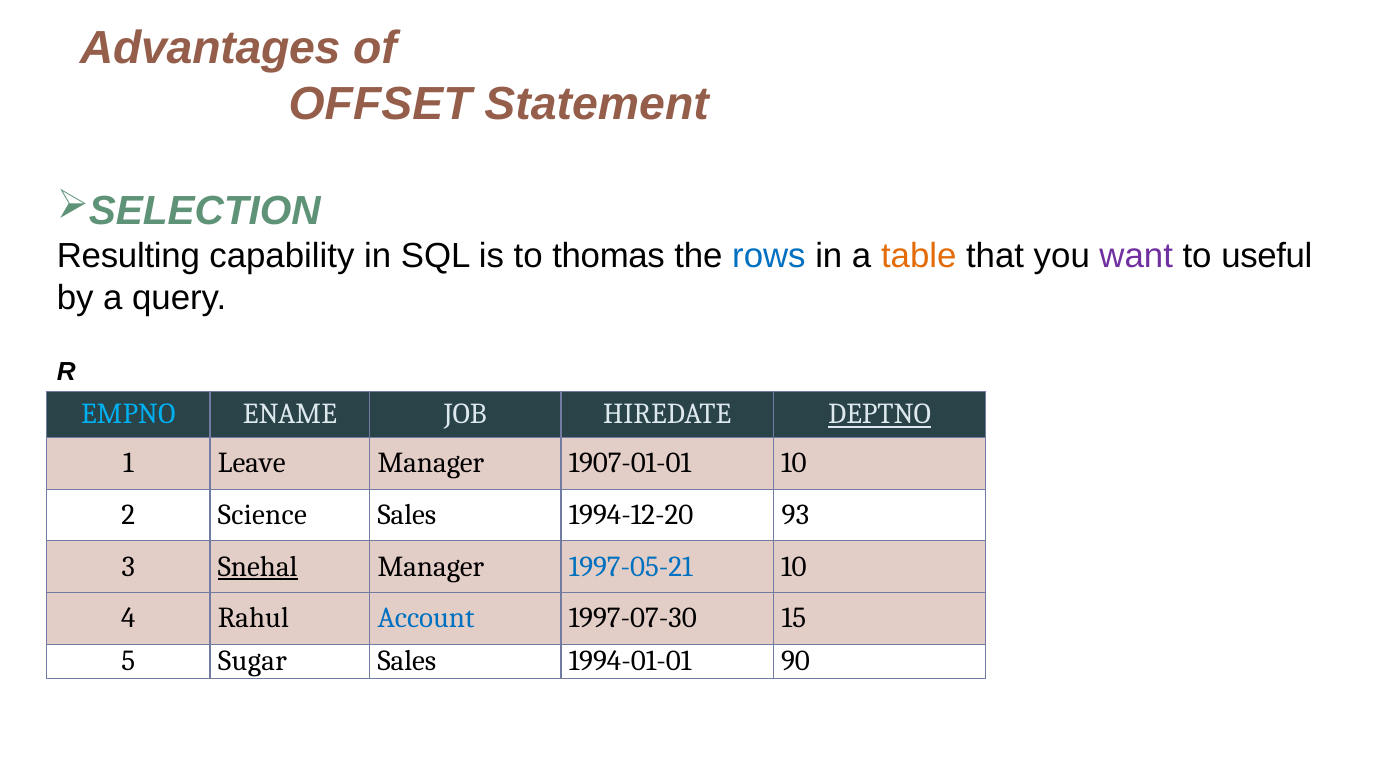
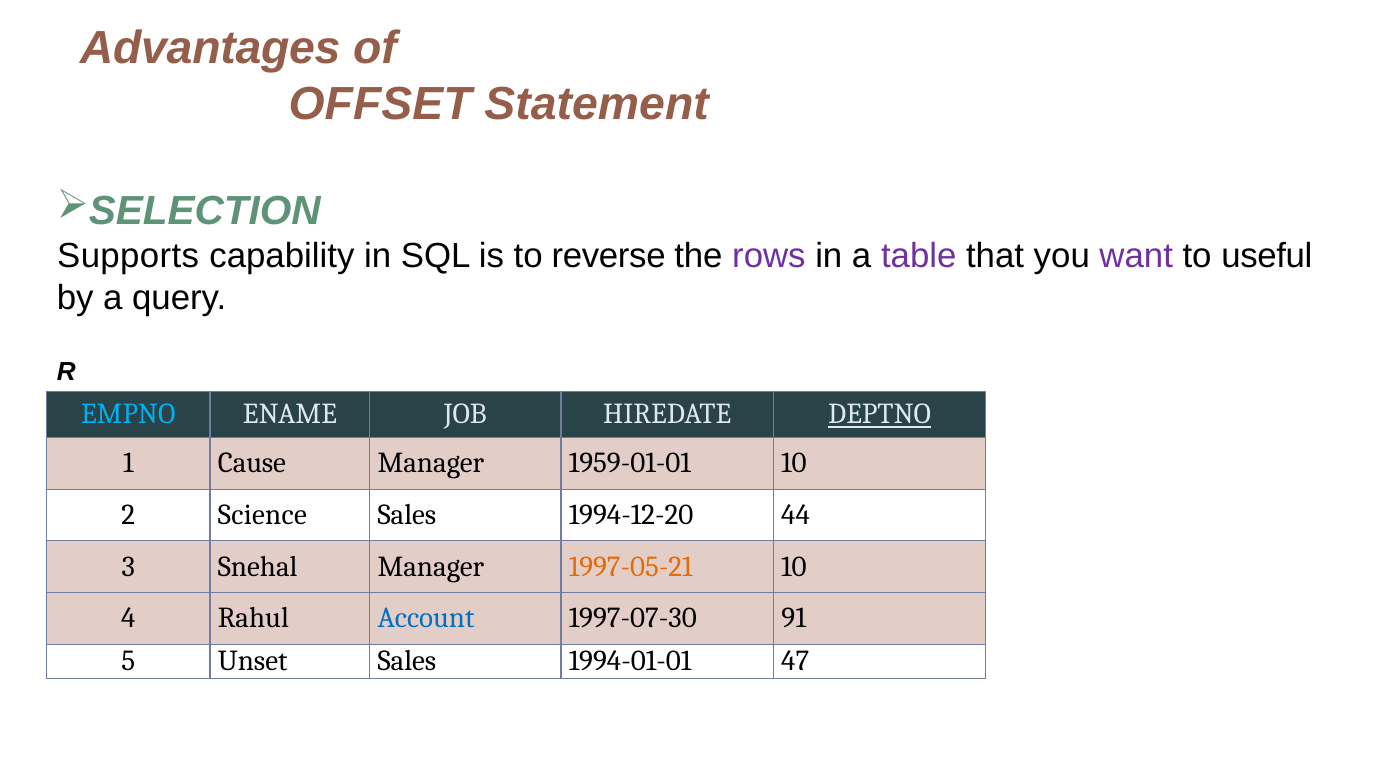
Resulting: Resulting -> Supports (128, 256)
thomas: thomas -> reverse (609, 256)
rows colour: blue -> purple (769, 256)
table colour: orange -> purple (919, 256)
Leave: Leave -> Cause (252, 463)
1907-01-01: 1907-01-01 -> 1959-01-01 (630, 463)
93: 93 -> 44 (796, 515)
Snehal underline: present -> none (258, 567)
1997-05-21 colour: blue -> orange (631, 567)
15: 15 -> 91 (794, 618)
Sugar: Sugar -> Unset (253, 661)
90: 90 -> 47 (795, 661)
